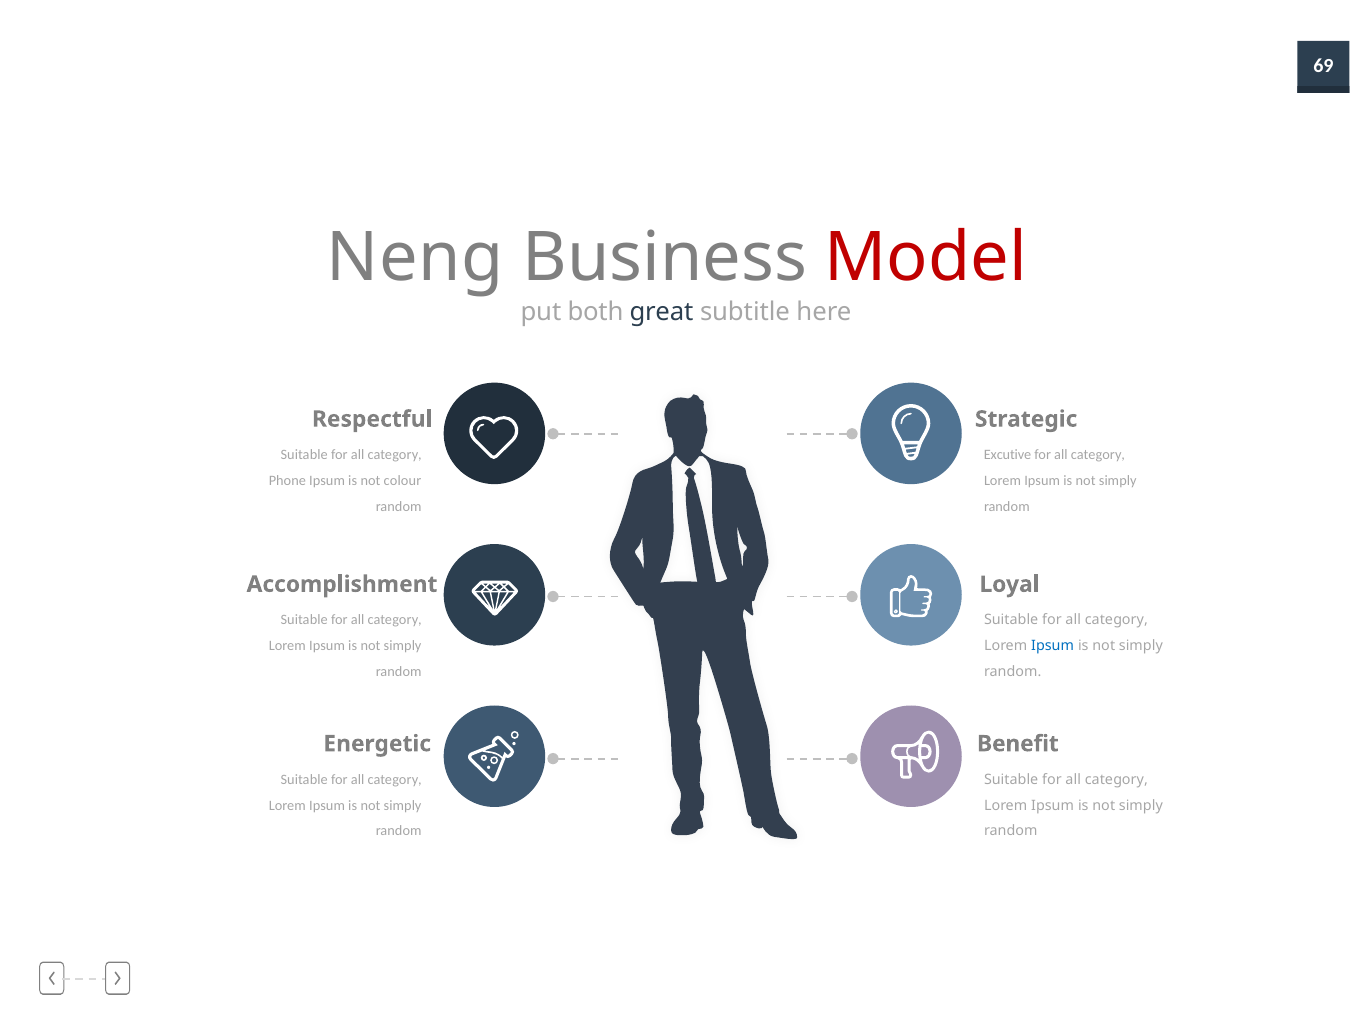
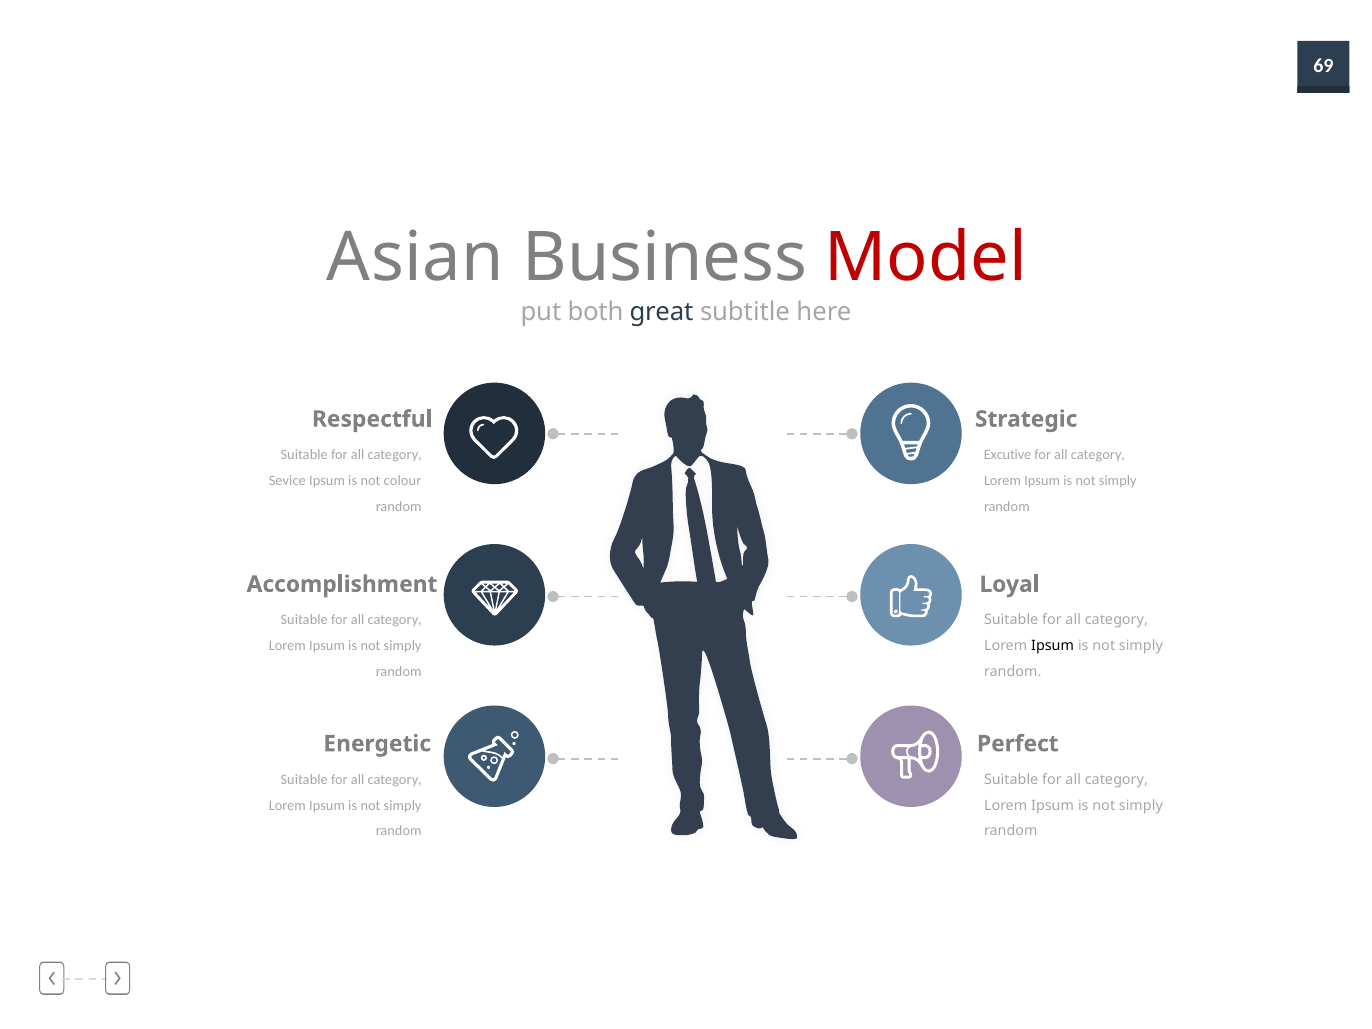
Neng: Neng -> Asian (415, 258)
Phone: Phone -> Sevice (287, 481)
Ipsum colour: blue -> black (1053, 646)
Benefit: Benefit -> Perfect (1018, 744)
